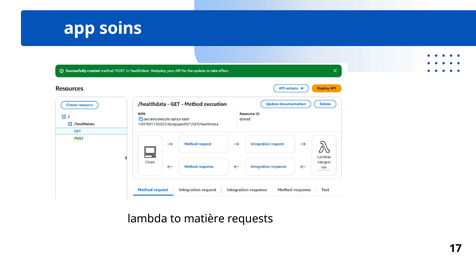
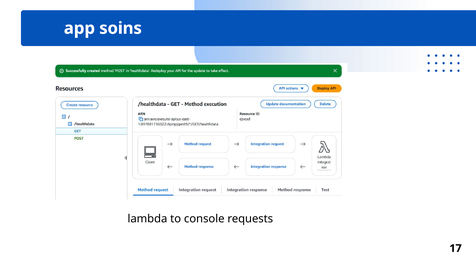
matière: matière -> console (204, 219)
